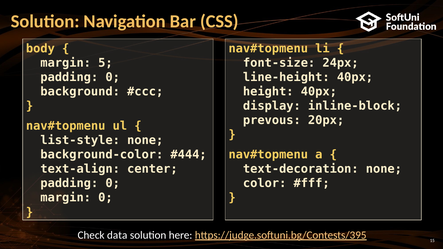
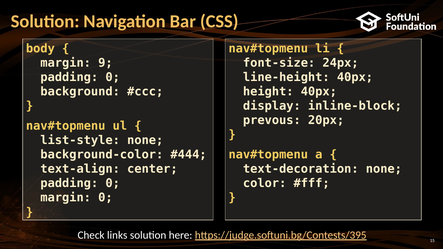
5: 5 -> 9 (105, 63)
data: data -> links (117, 235)
